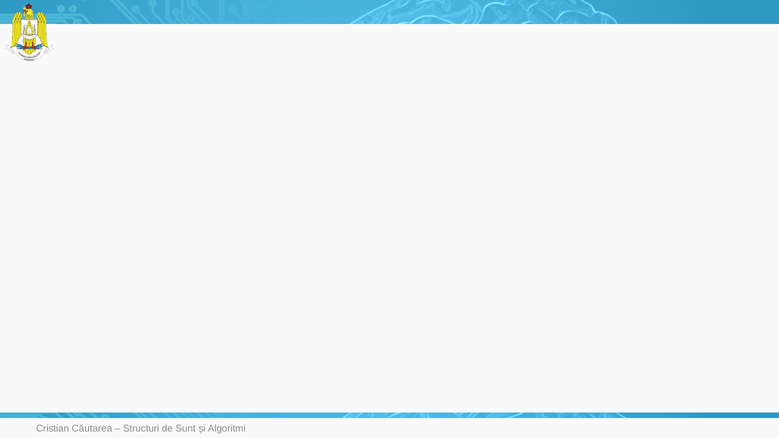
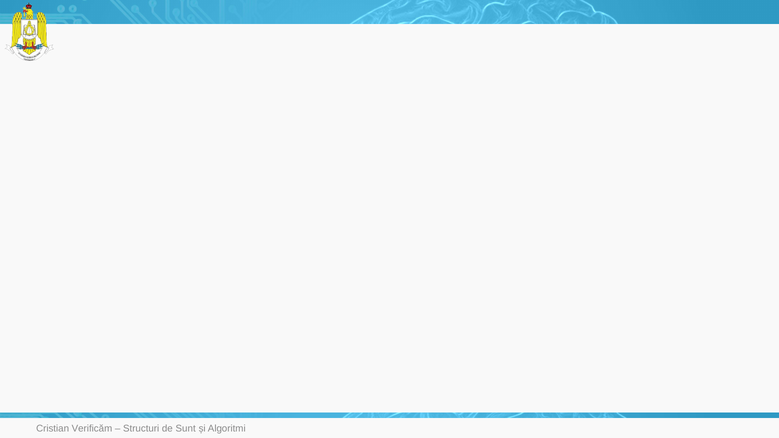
Căutarea: Căutarea -> Verificăm (92, 429)
